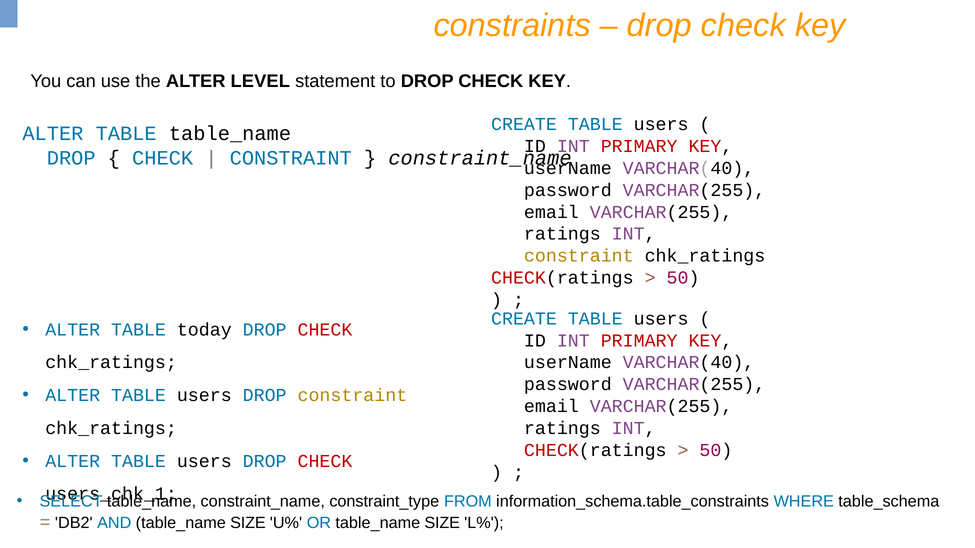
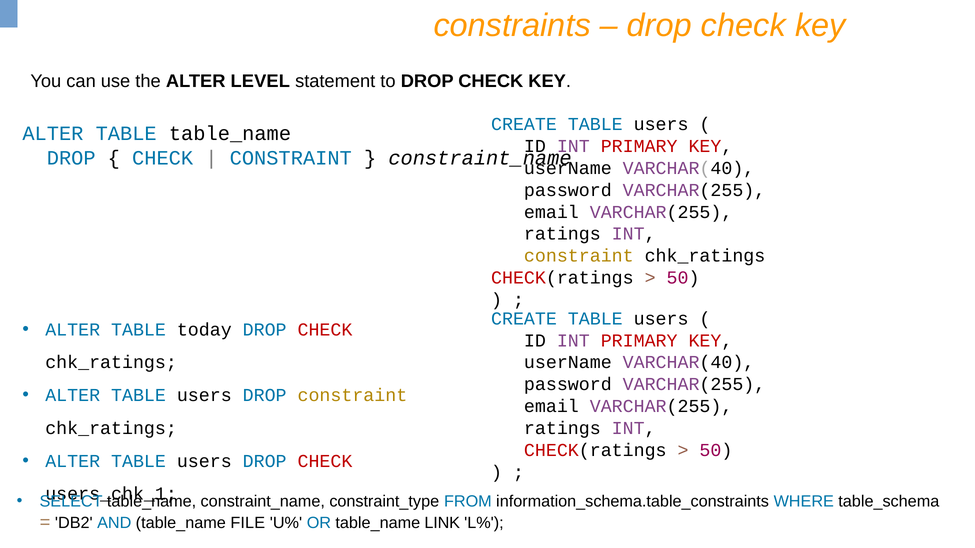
AND table_name SIZE: SIZE -> FILE (248, 523)
OR table_name SIZE: SIZE -> LINK (442, 523)
